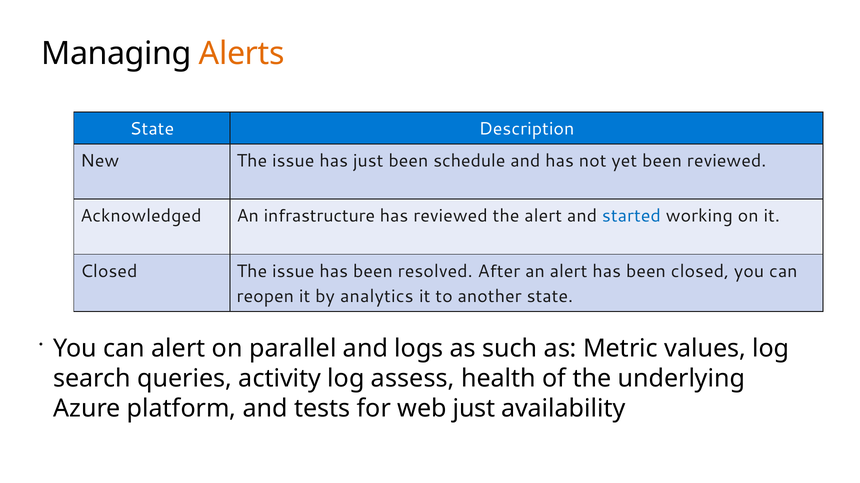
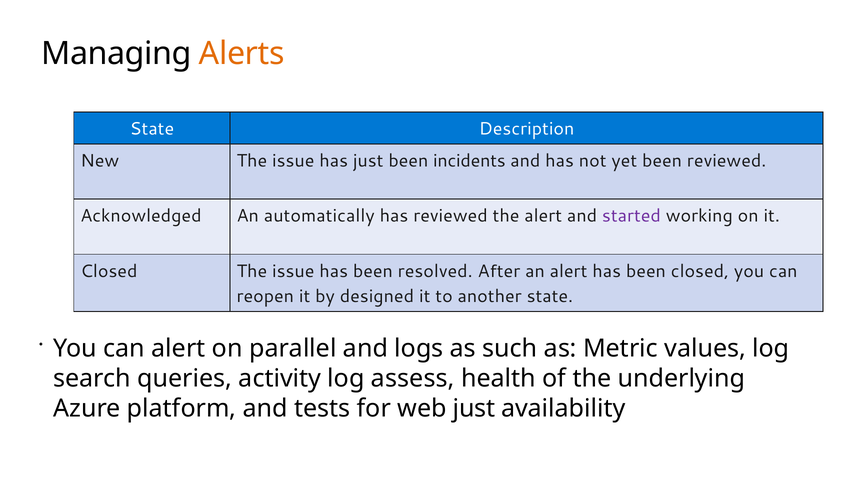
schedule: schedule -> incidents (469, 161)
infrastructure: infrastructure -> automatically (319, 216)
started colour: blue -> purple (631, 216)
analytics: analytics -> designed (377, 297)
